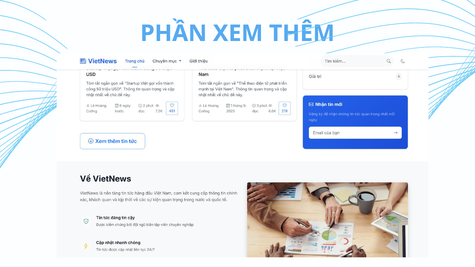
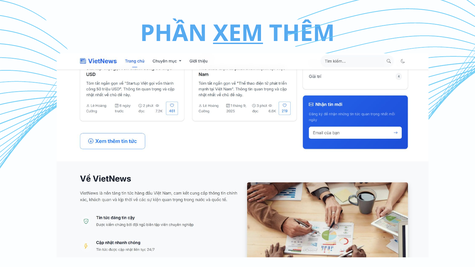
XEM underline: none -> present (238, 33)
